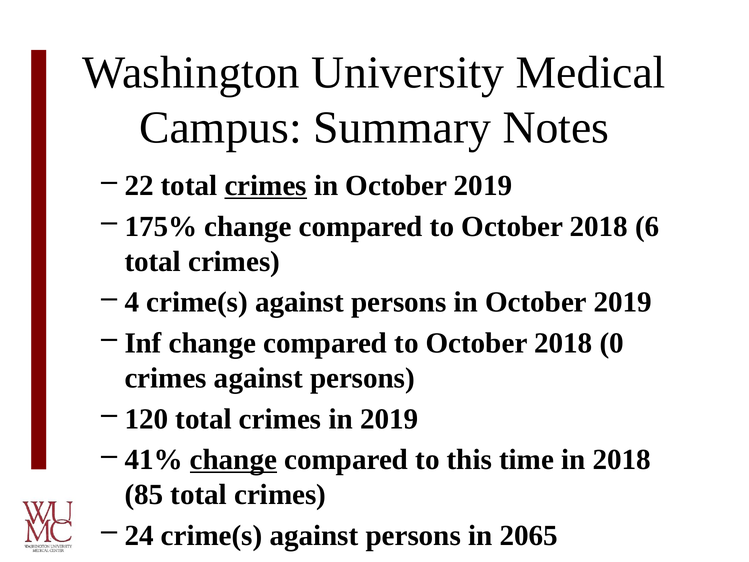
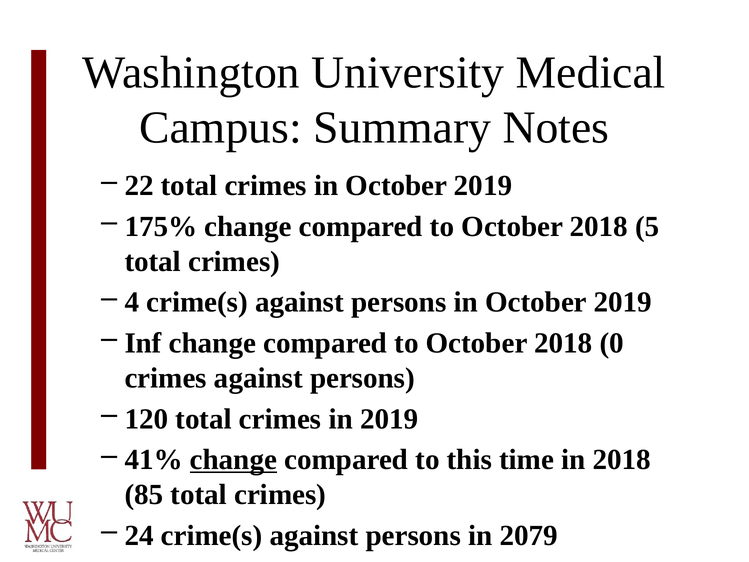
crimes underline: present -> none (266, 186)
6: 6 -> 5 (647, 226)
2065: 2065 -> 2079 (529, 535)
